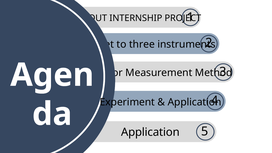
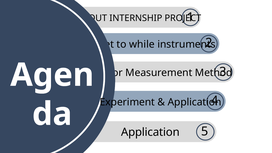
three: three -> while (142, 44)
